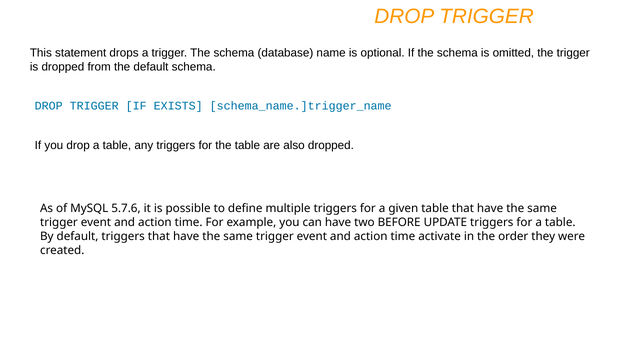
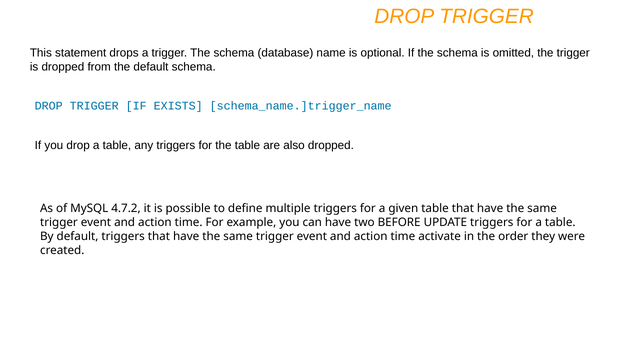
5.7.6: 5.7.6 -> 4.7.2 (126, 208)
